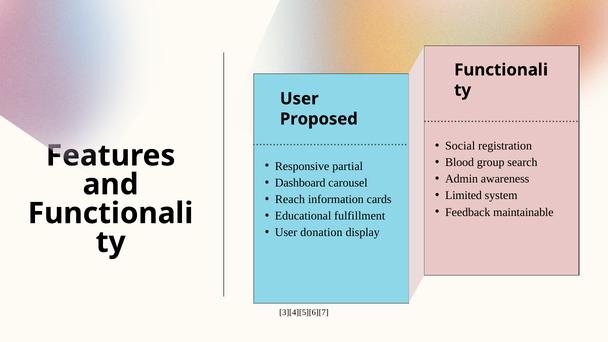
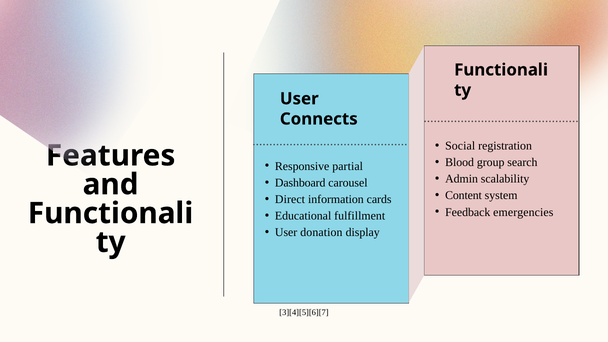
Proposed: Proposed -> Connects (319, 119)
awareness: awareness -> scalability (505, 179)
Limited: Limited -> Content (464, 196)
Reach: Reach -> Direct (290, 199)
maintainable: maintainable -> emergencies (523, 212)
